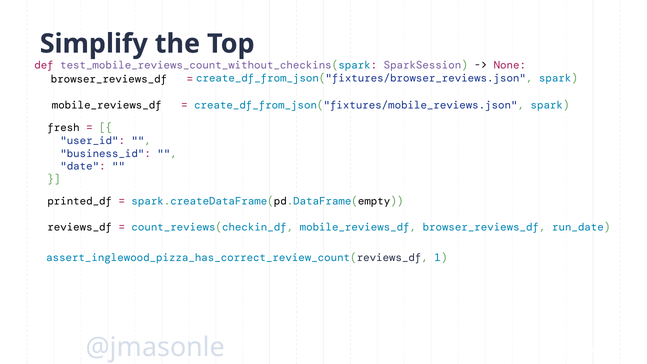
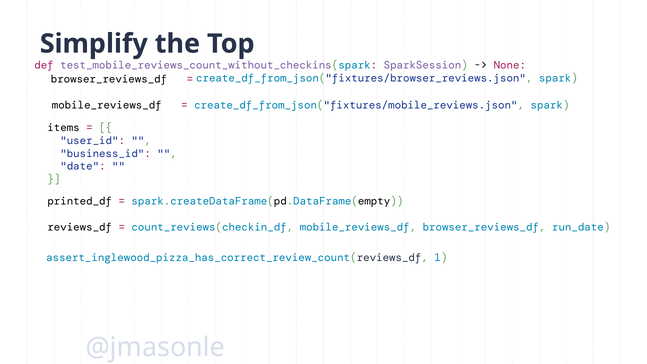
fresh: fresh -> items (64, 128)
